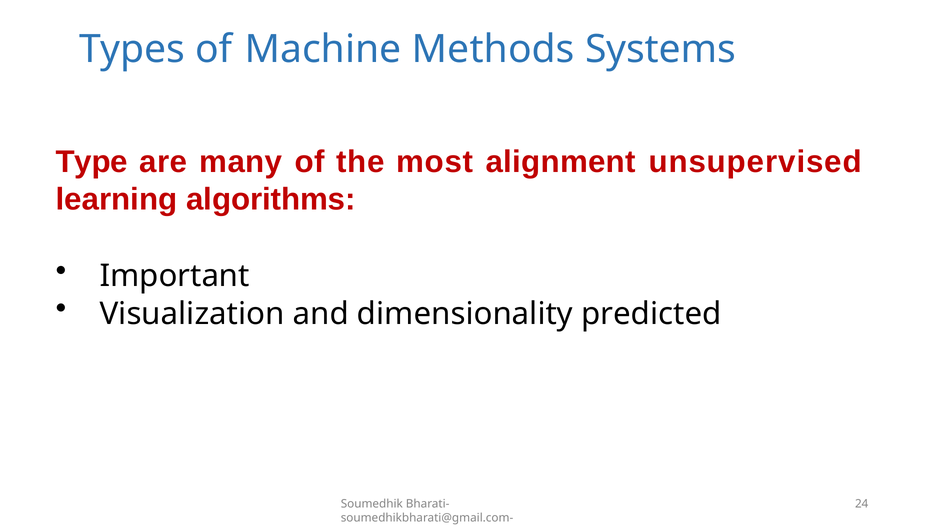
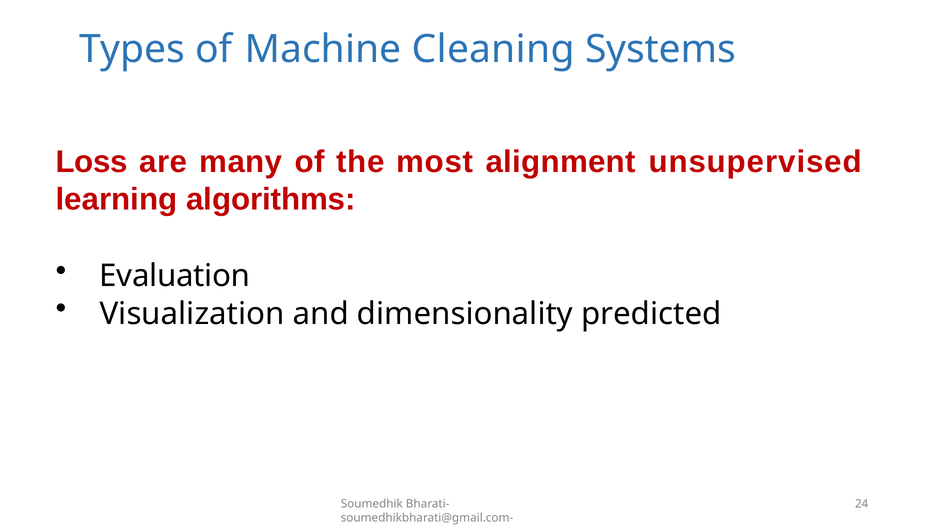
Methods: Methods -> Cleaning (493, 49)
Type: Type -> Loss (92, 162)
Important: Important -> Evaluation (175, 276)
